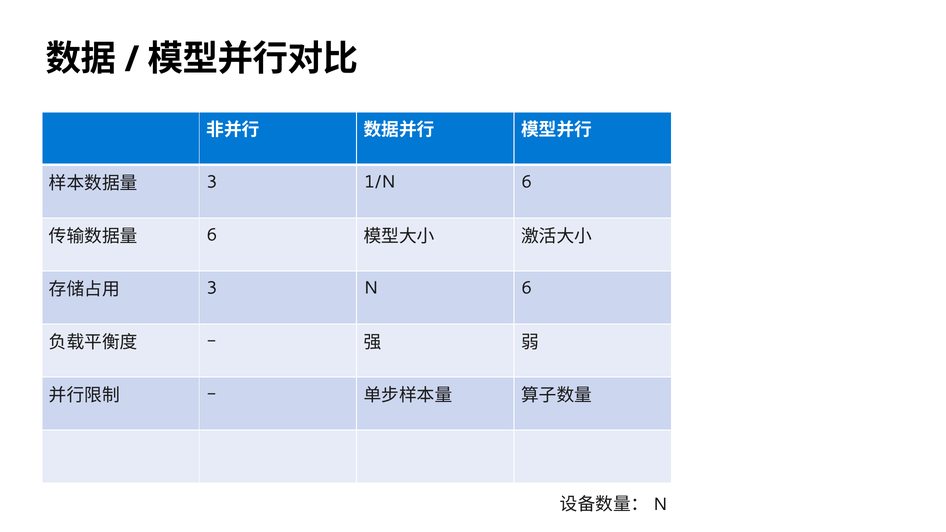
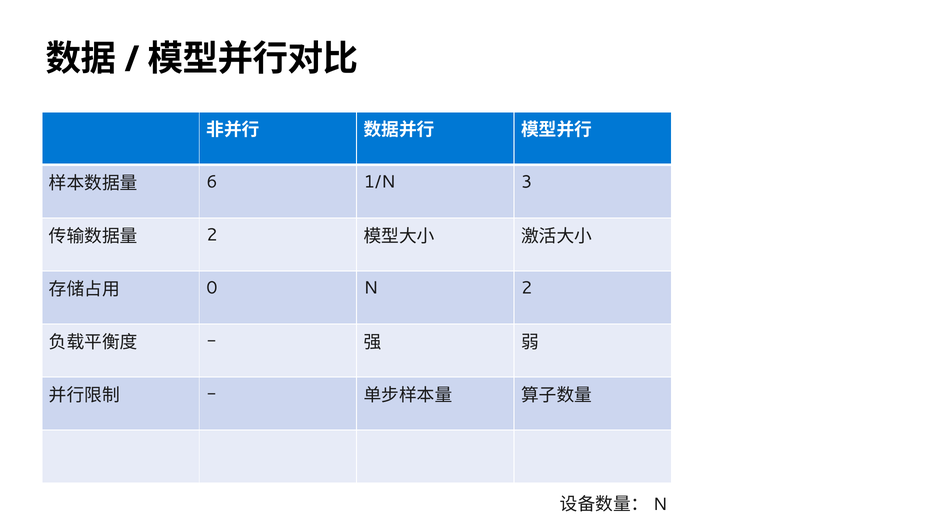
3: 3 -> 6 (212, 182)
1/N 6: 6 -> 3 (527, 182)
6: 6 -> 2 (212, 235)
3: 3 -> 0 (212, 288)
N 6: 6 -> 2 (527, 288)
